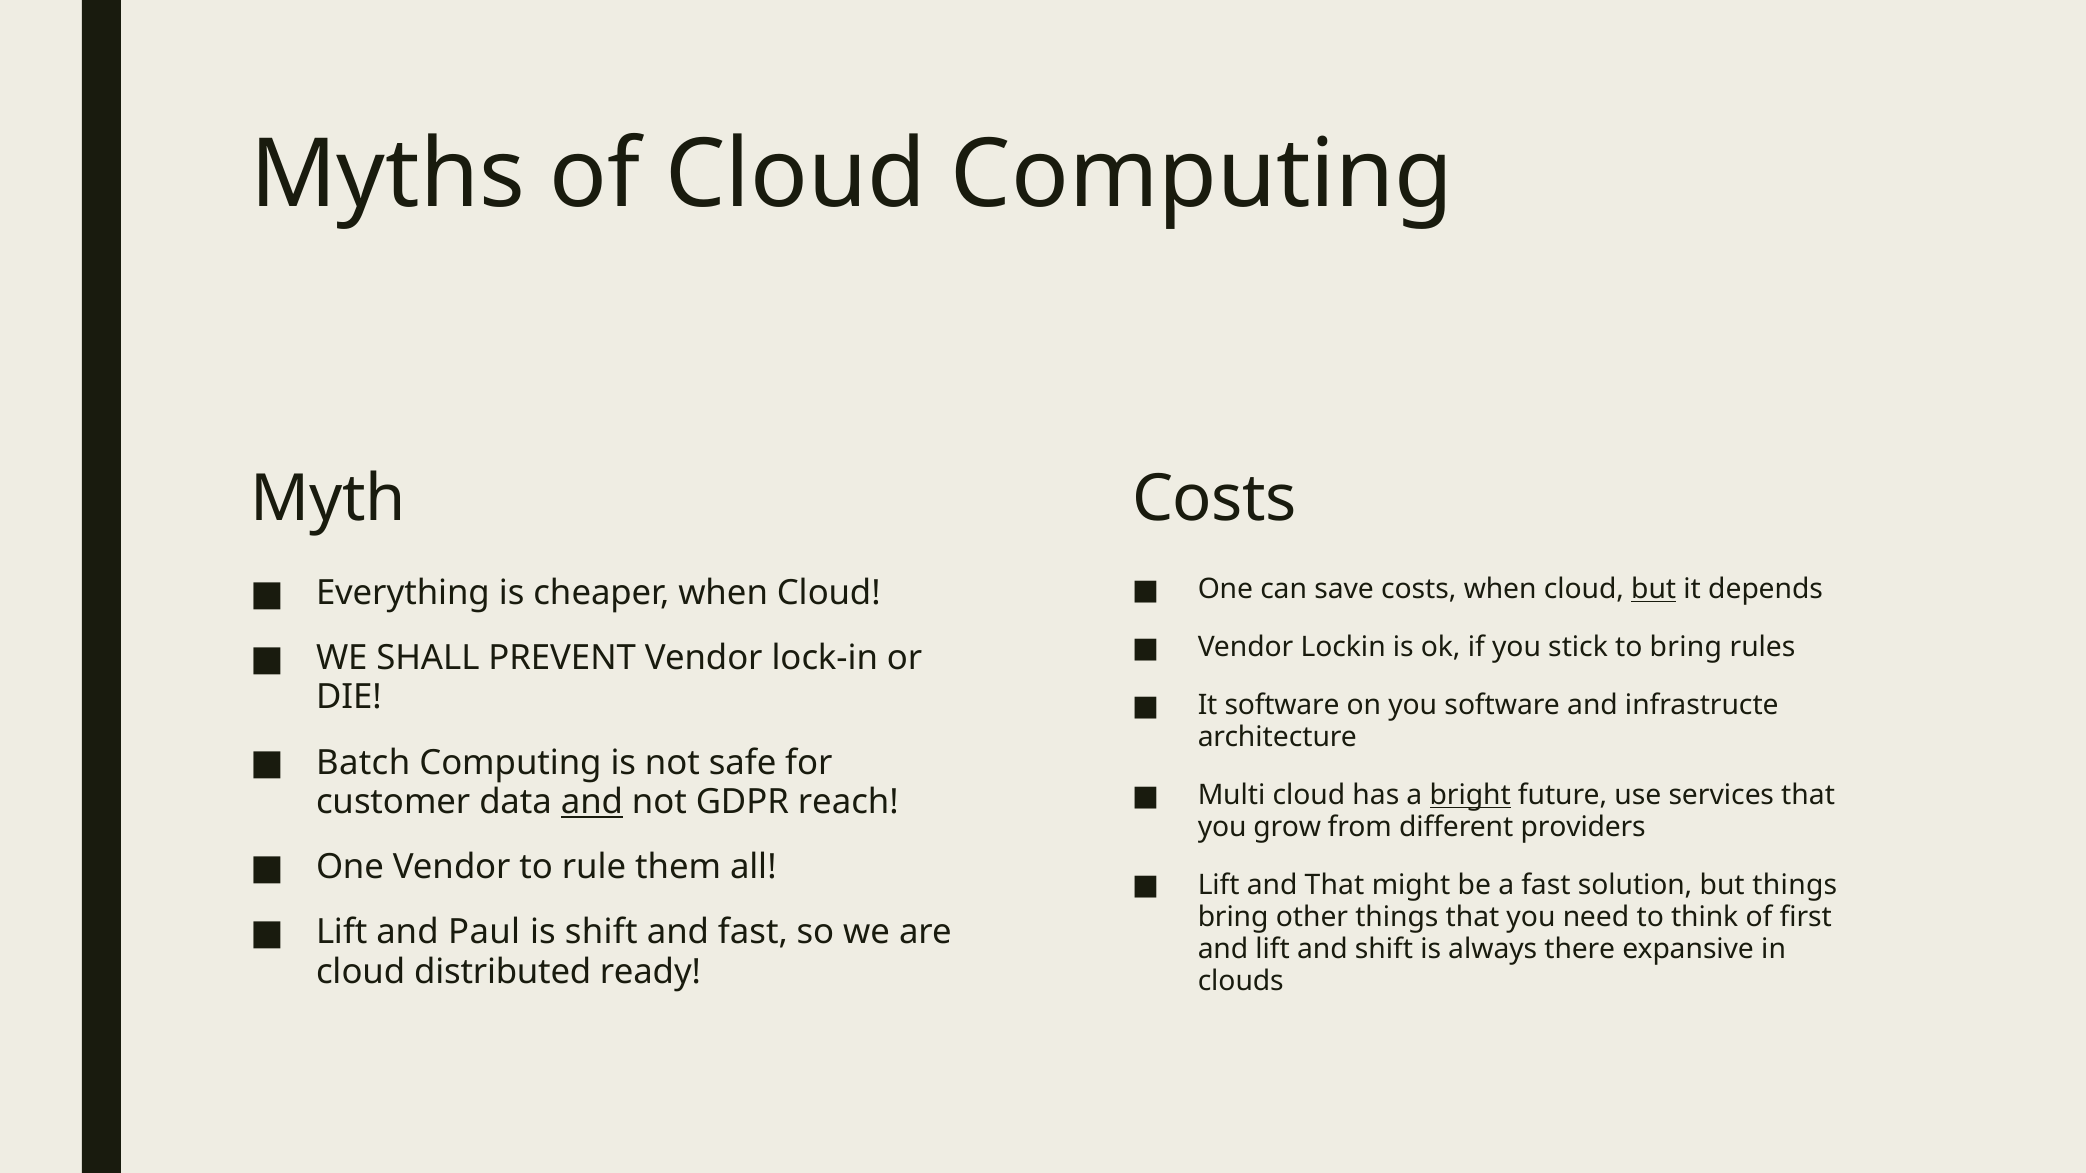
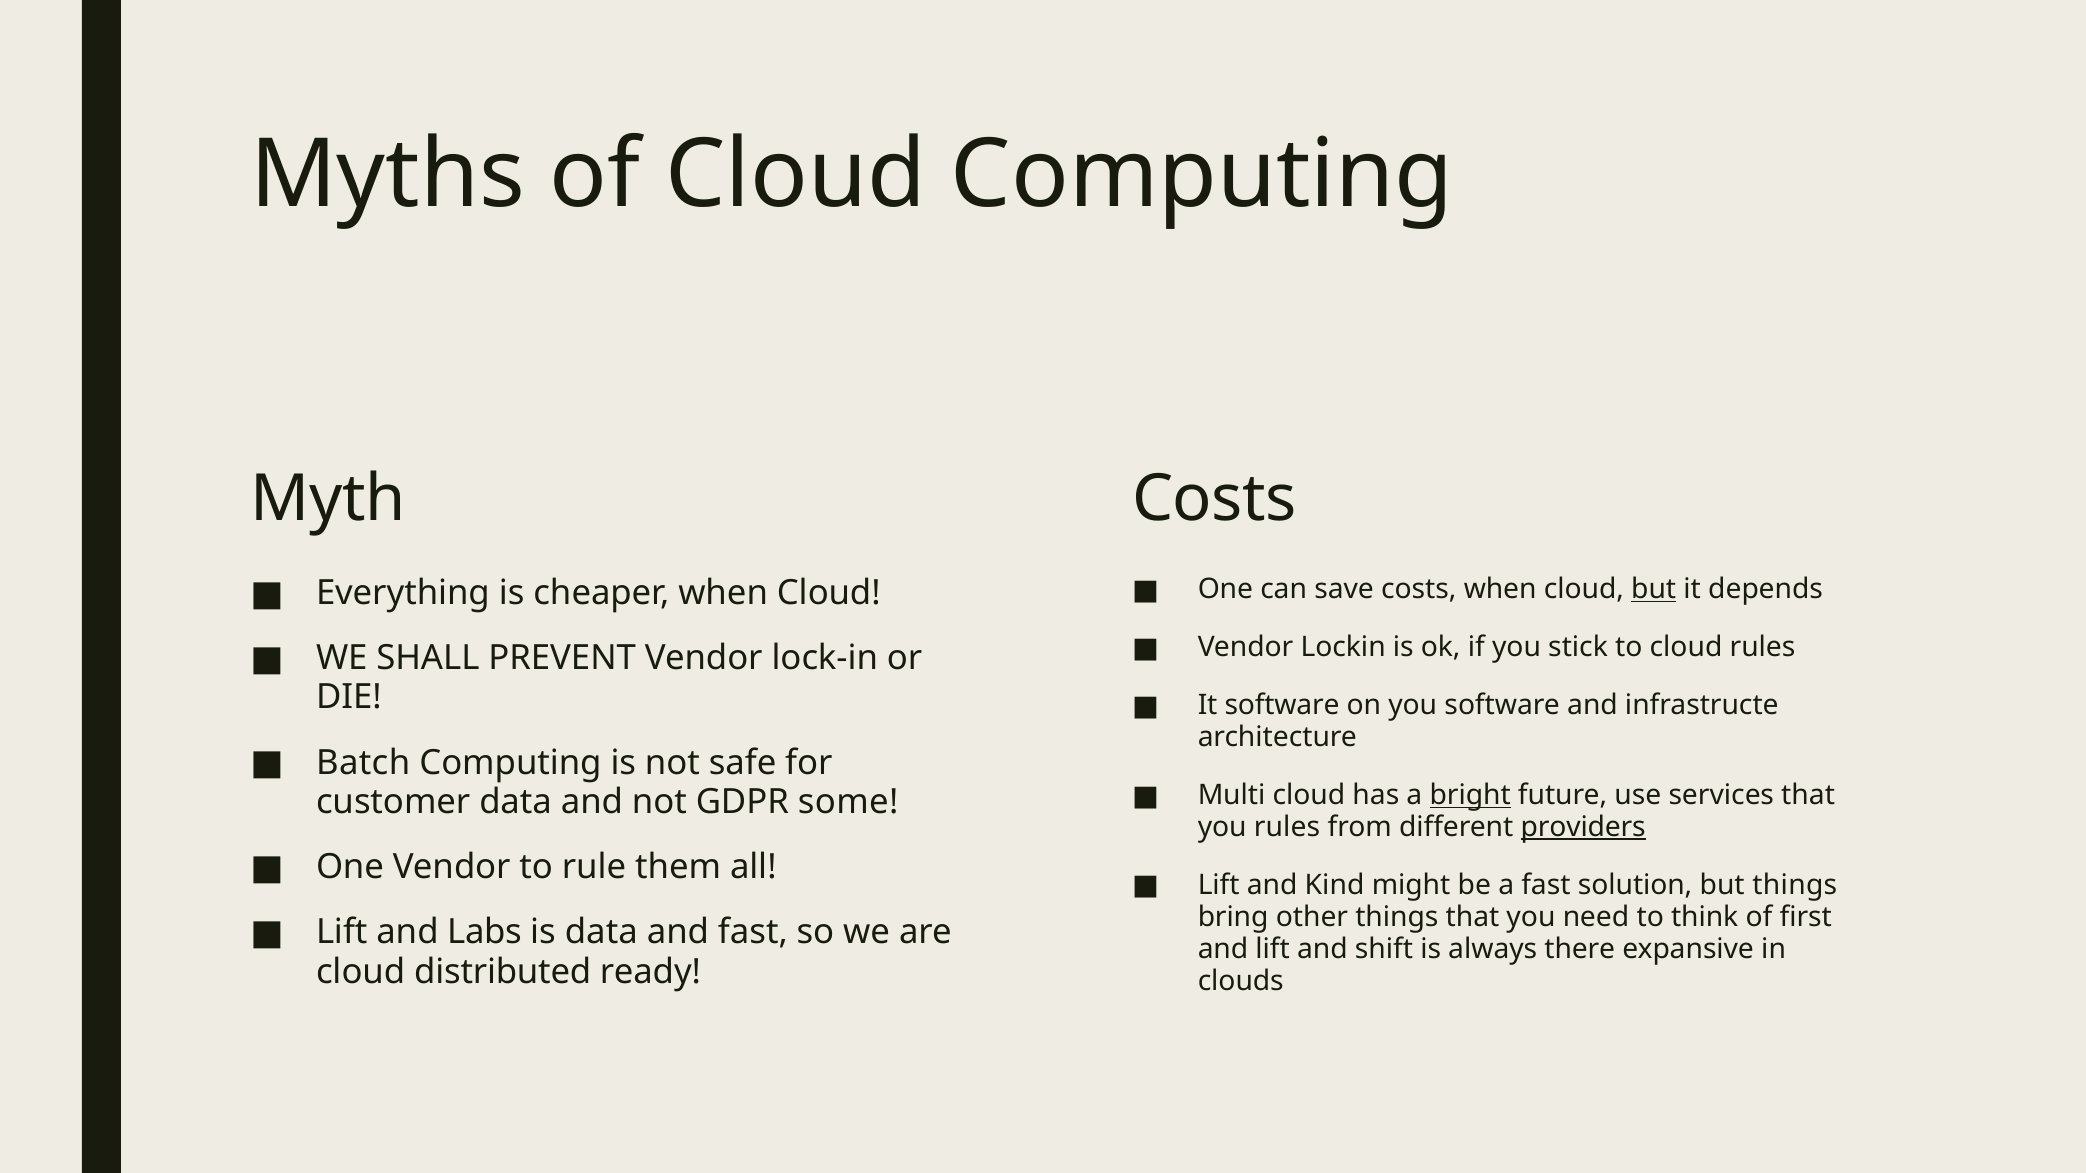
to bring: bring -> cloud (1686, 648)
and underline: present -> none (592, 802)
reach: reach -> some (848, 802)
you grow: grow -> rules (1287, 827)
providers underline: none -> present (1583, 827)
and That: That -> Kind (1335, 885)
Paul: Paul -> Labs (485, 933)
is shift: shift -> data (601, 933)
